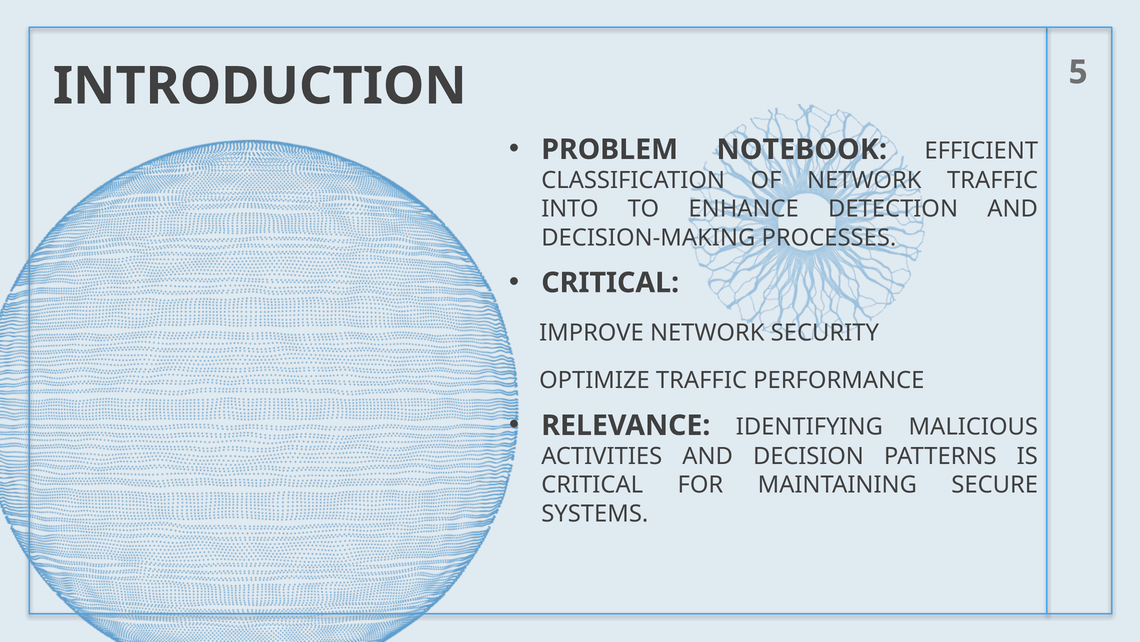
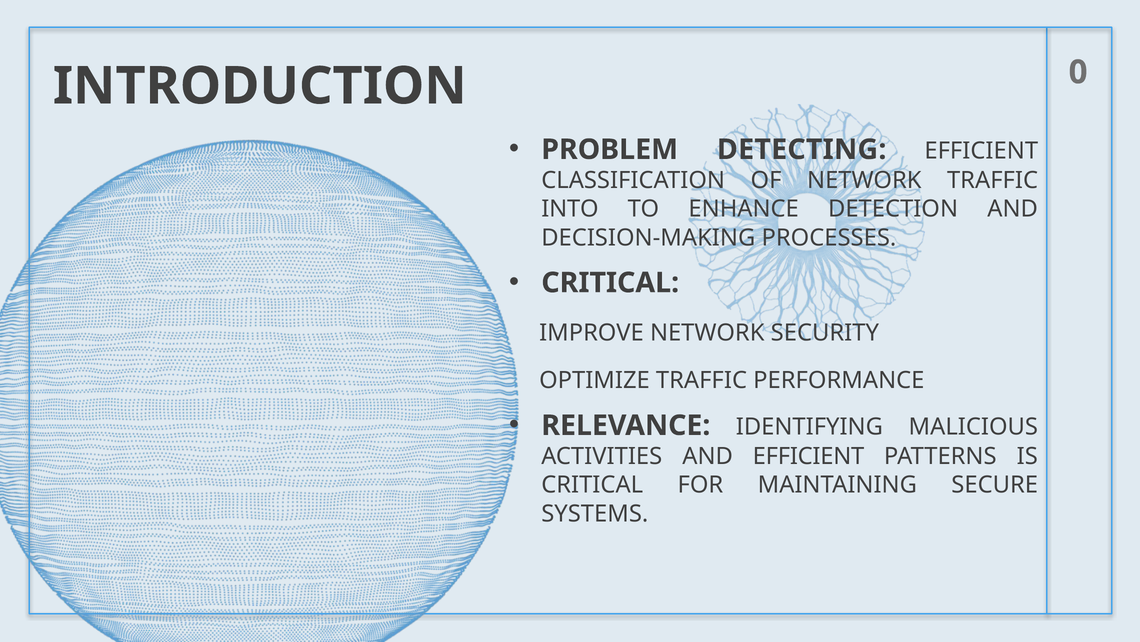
5: 5 -> 0 (1078, 72)
NOTEBOOK: NOTEBOOK -> DETECTING (802, 149)
AND DECISION: DECISION -> EFFICIENT (809, 456)
